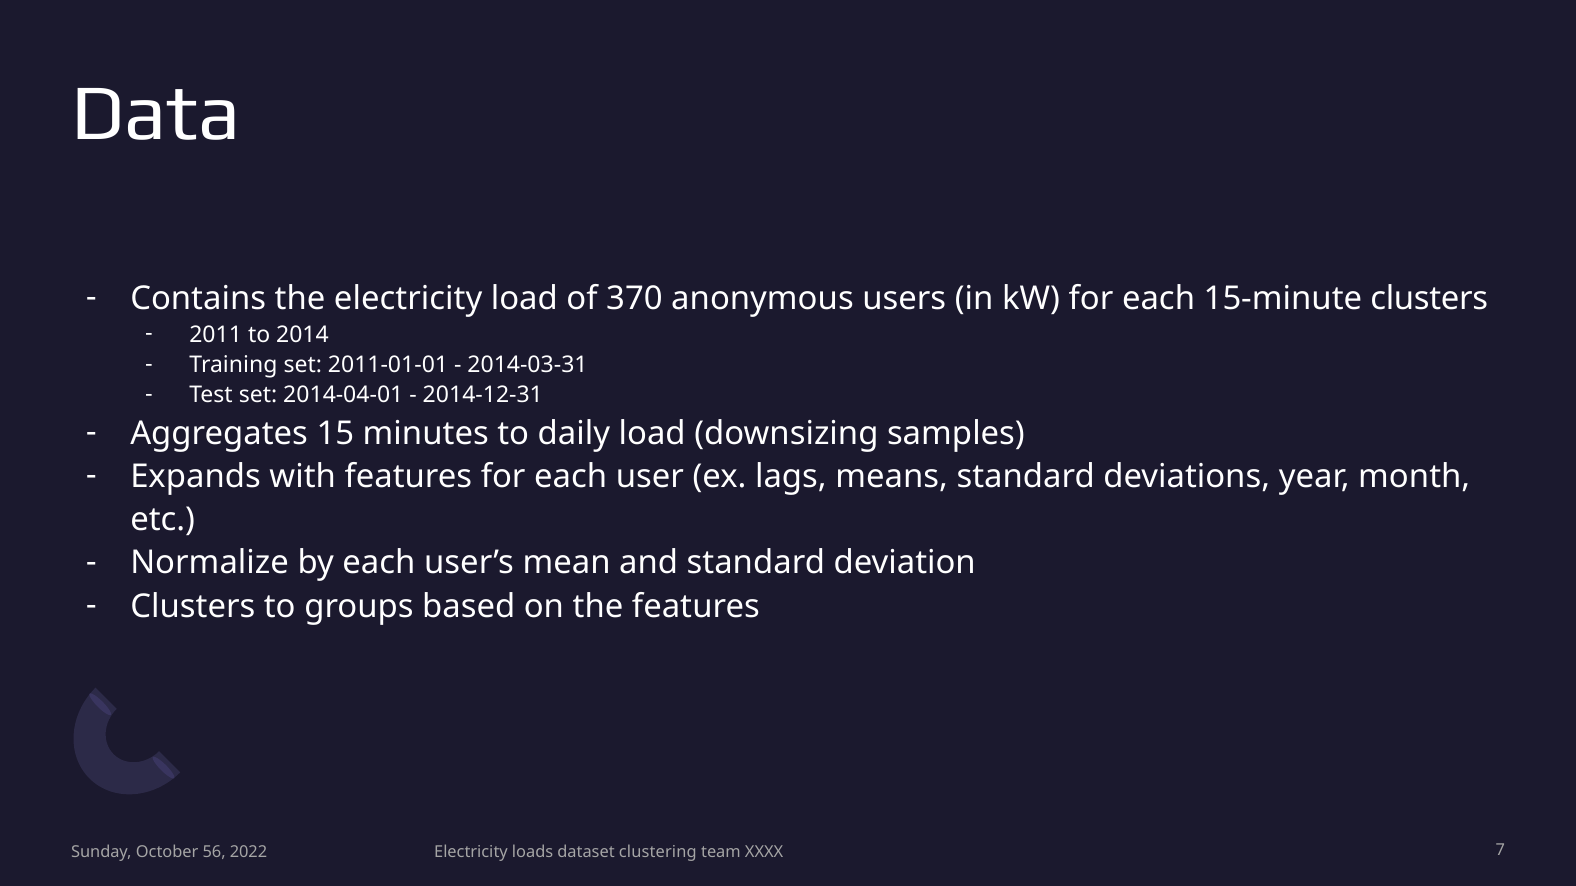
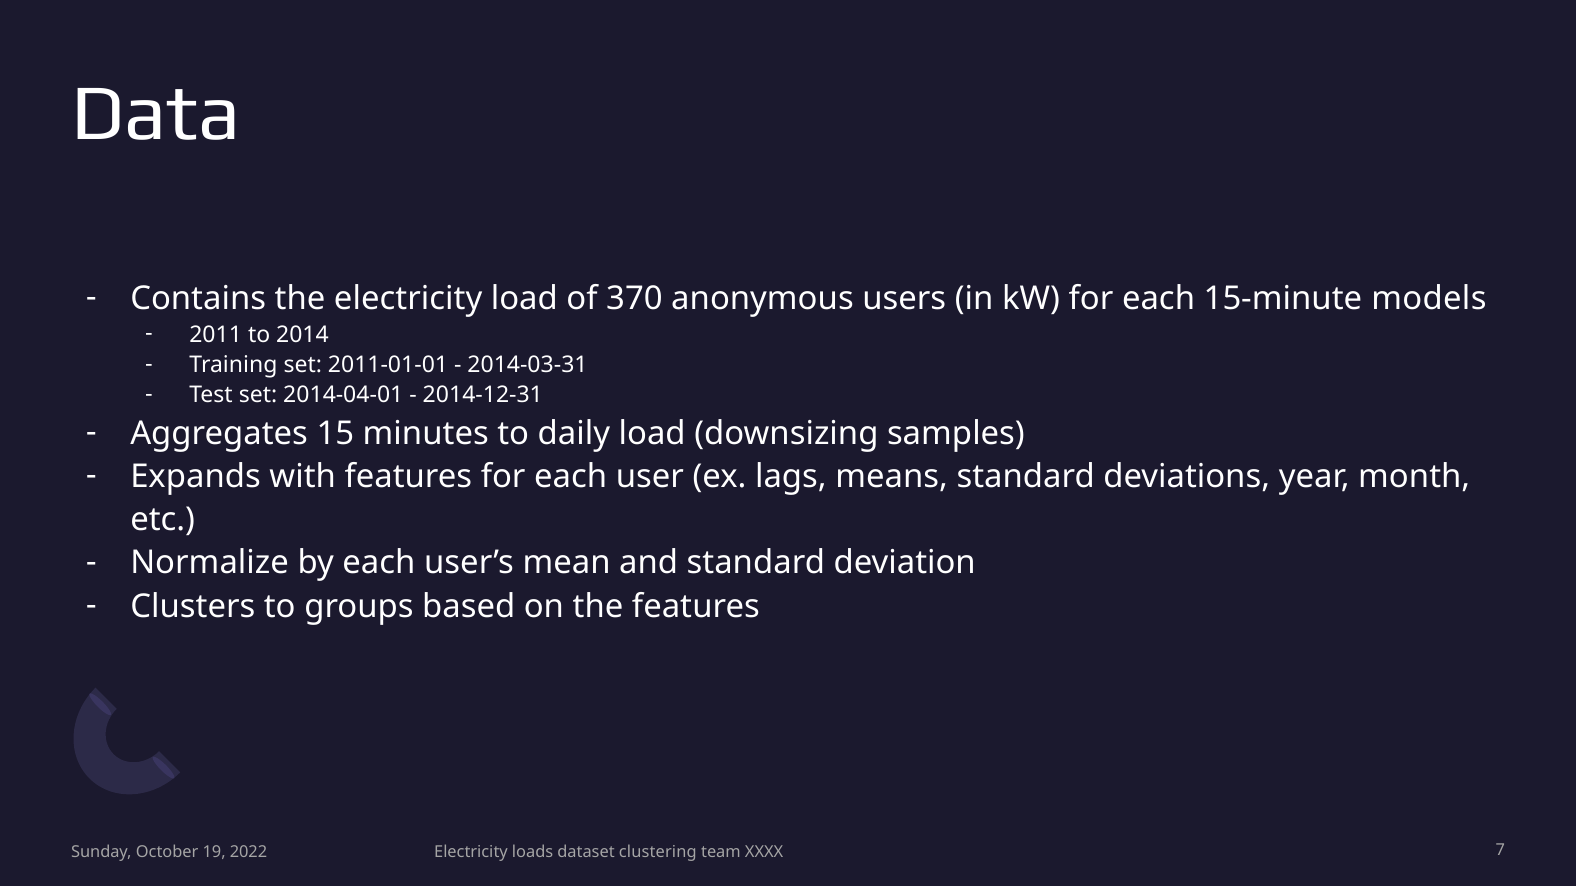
15-minute clusters: clusters -> models (1429, 299)
56: 56 -> 19 (214, 852)
